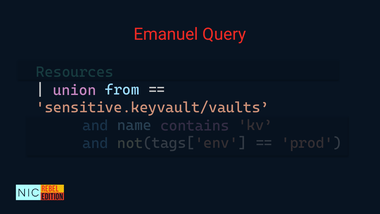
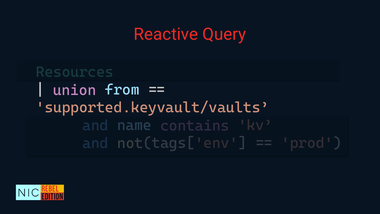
Emanuel: Emanuel -> Reactive (166, 34)
sensitive.keyvault/vaults: sensitive.keyvault/vaults -> supported.keyvault/vaults (152, 107)
